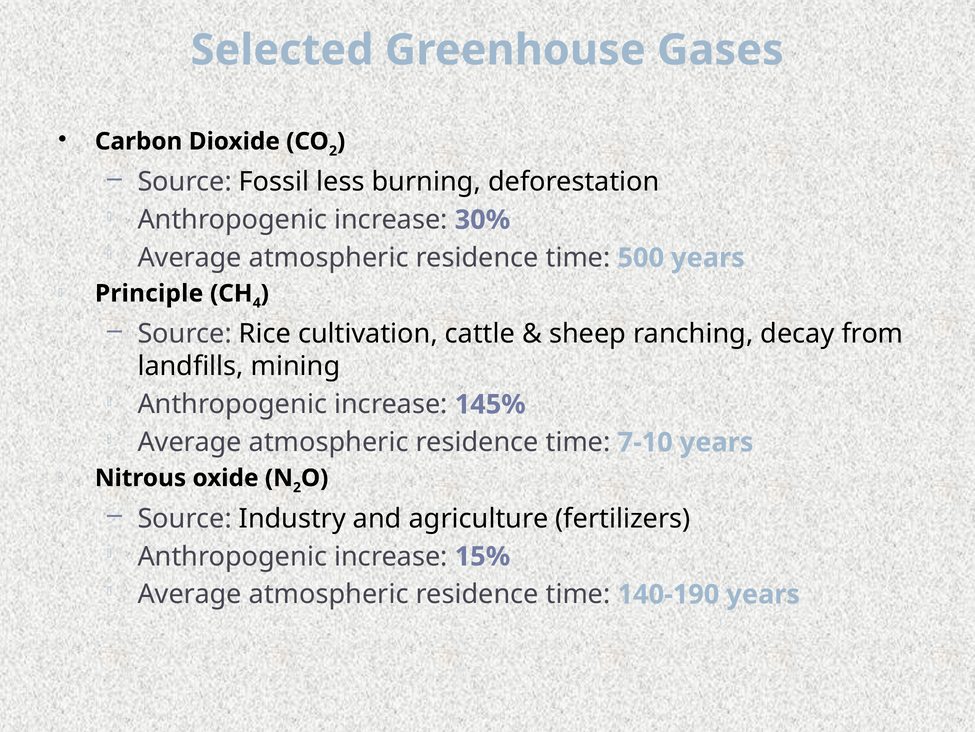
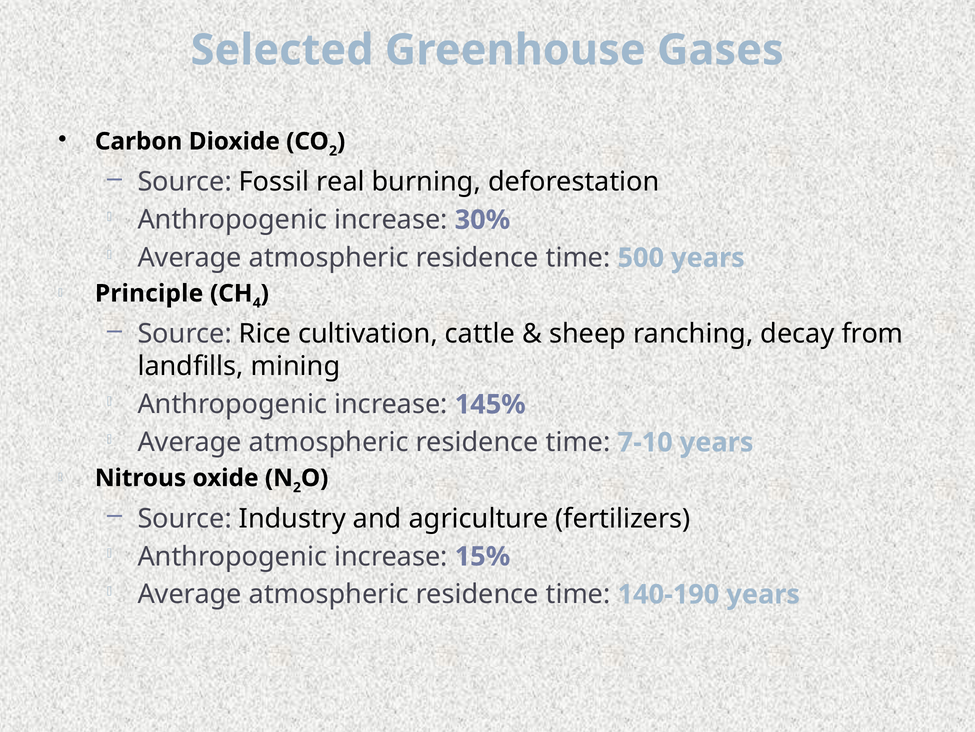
less: less -> real (341, 182)
